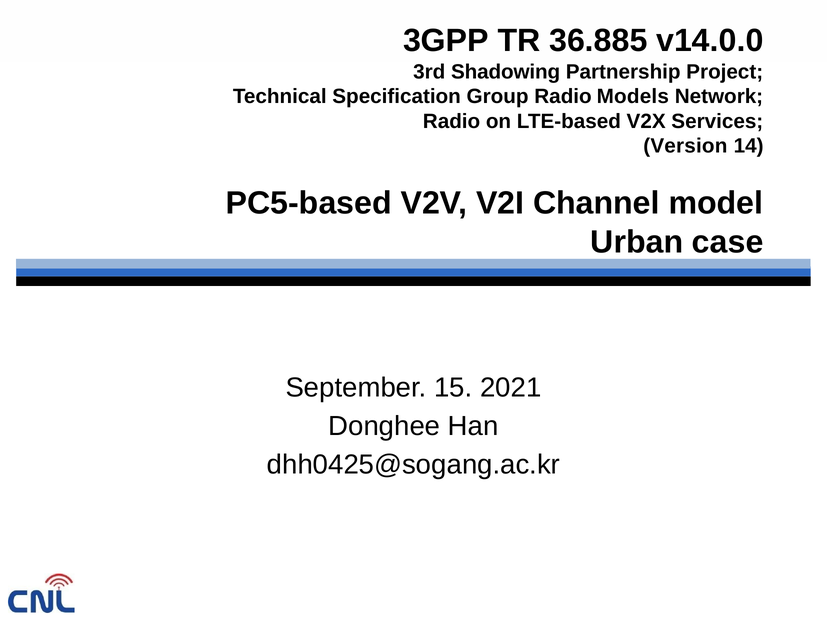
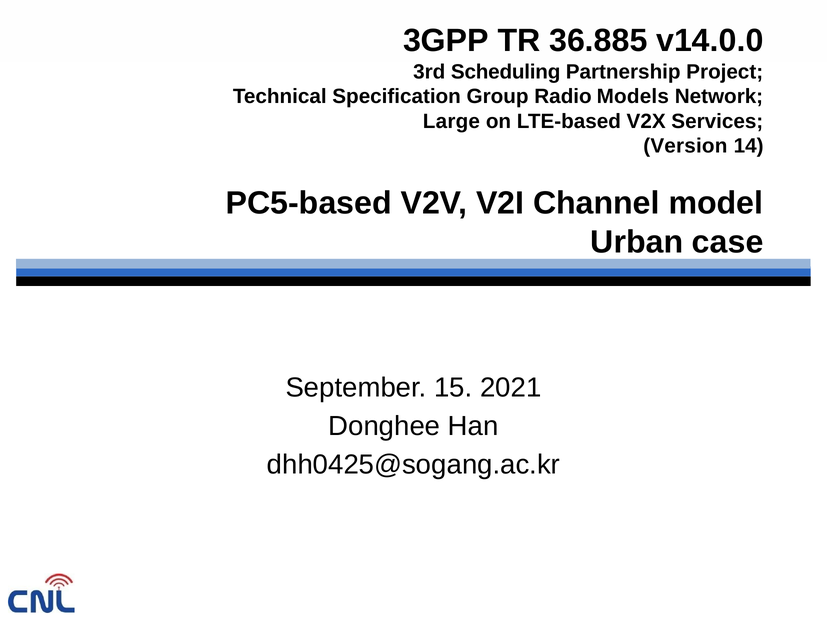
Shadowing: Shadowing -> Scheduling (506, 72)
Radio: Radio -> Large (451, 121)
